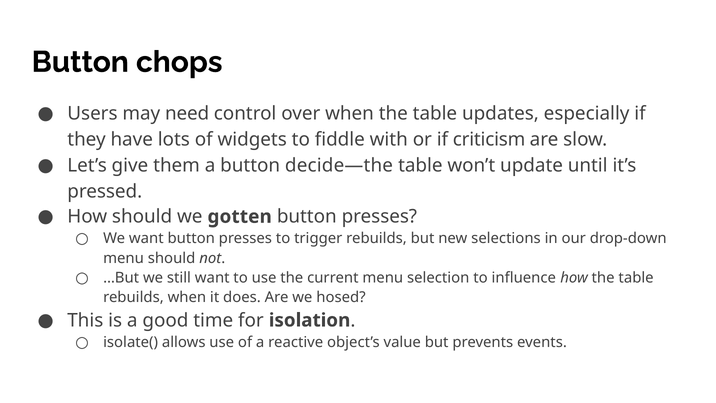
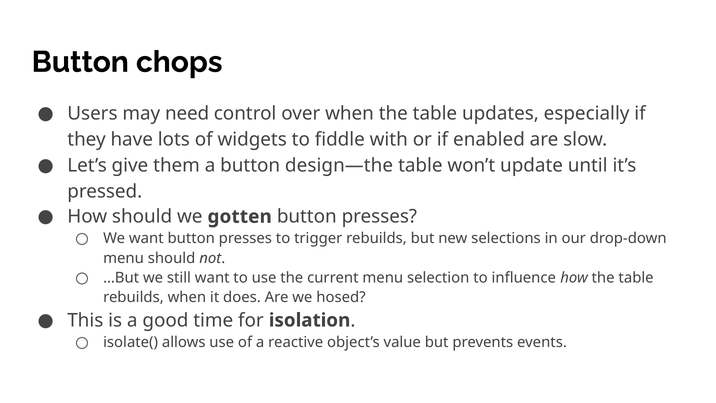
criticism: criticism -> enabled (489, 139)
decide—the: decide—the -> design—the (339, 166)
